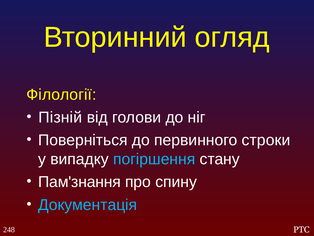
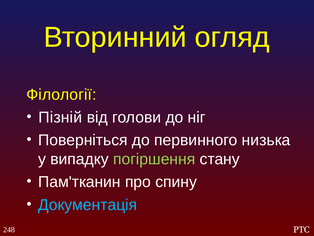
строки: строки -> низька (266, 140)
погіршення colour: light blue -> light green (154, 159)
Пам'знання: Пам'знання -> Пам'тканин (79, 182)
